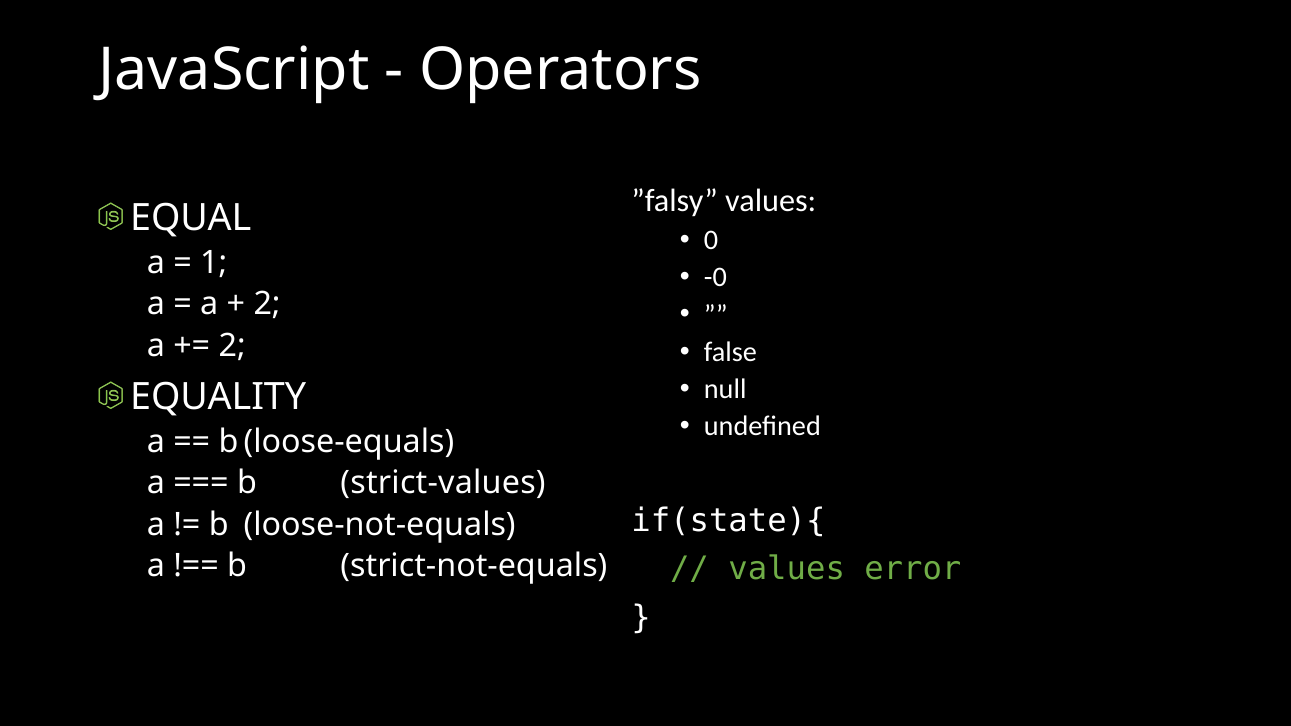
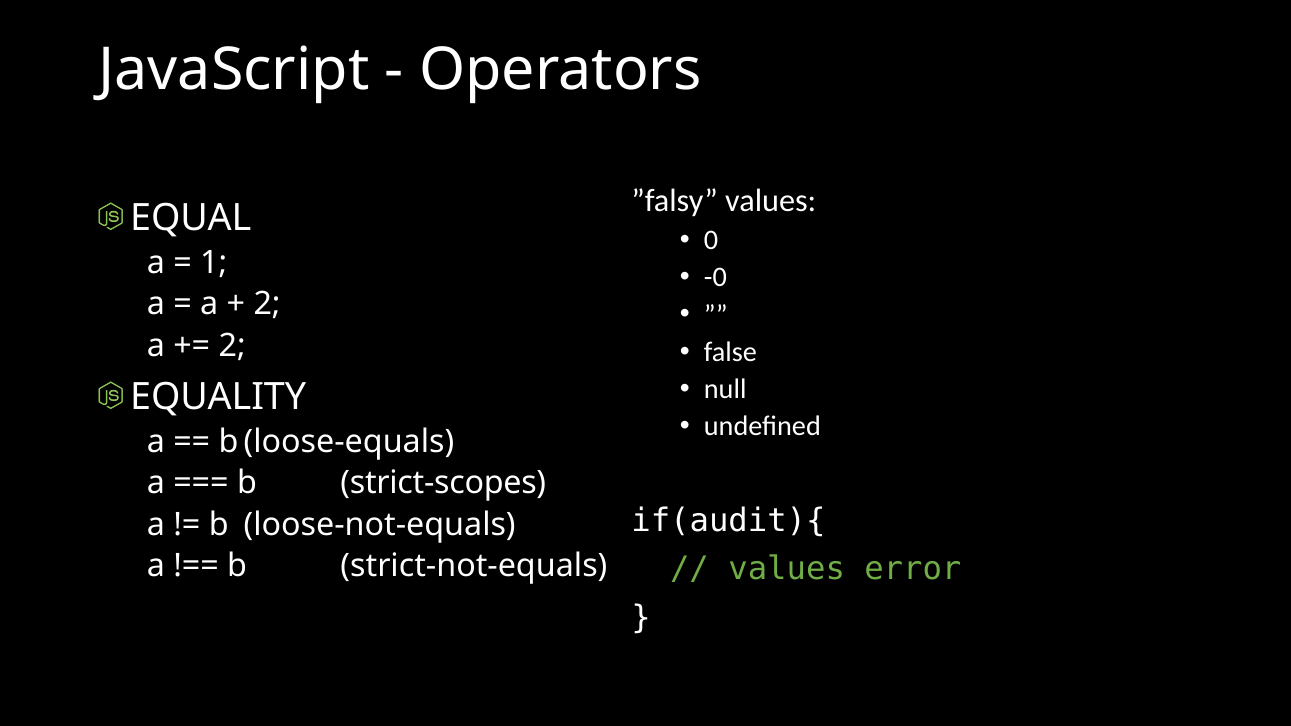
strict-values: strict-values -> strict-scopes (443, 483)
if(state){: if(state){ -> if(audit){ (728, 521)
